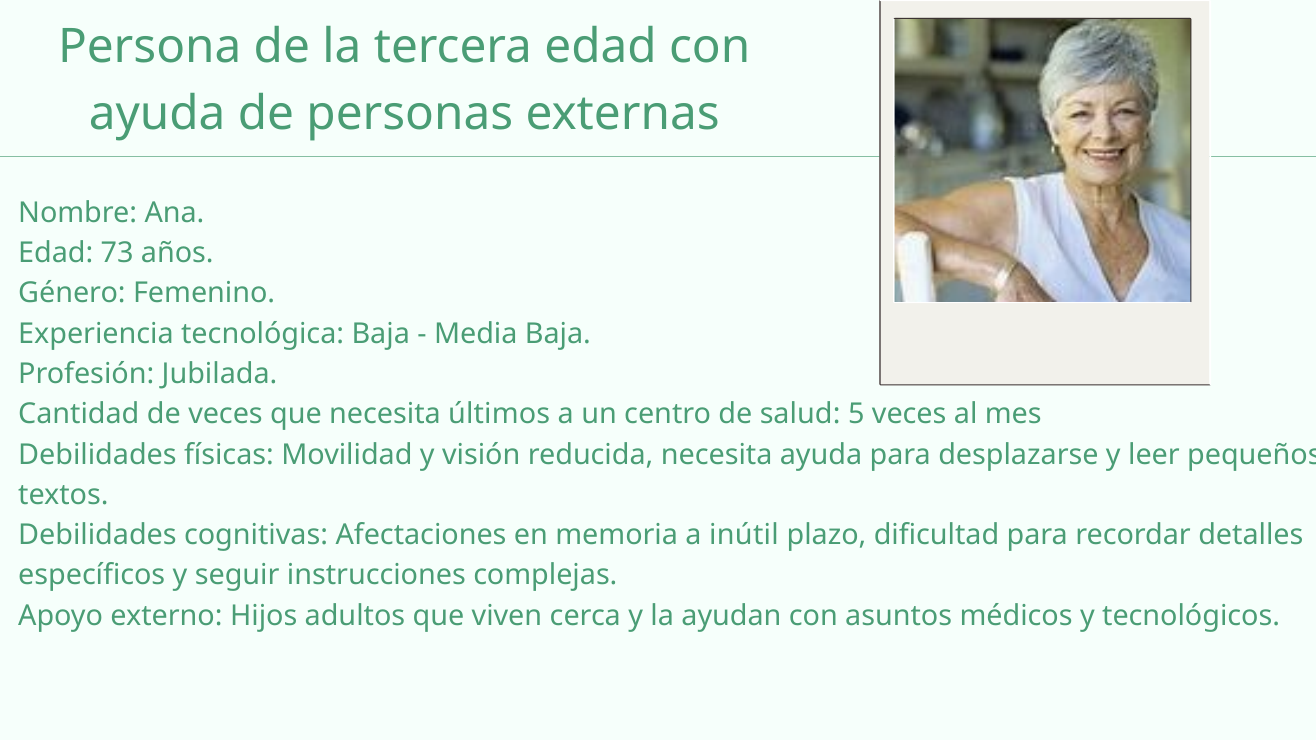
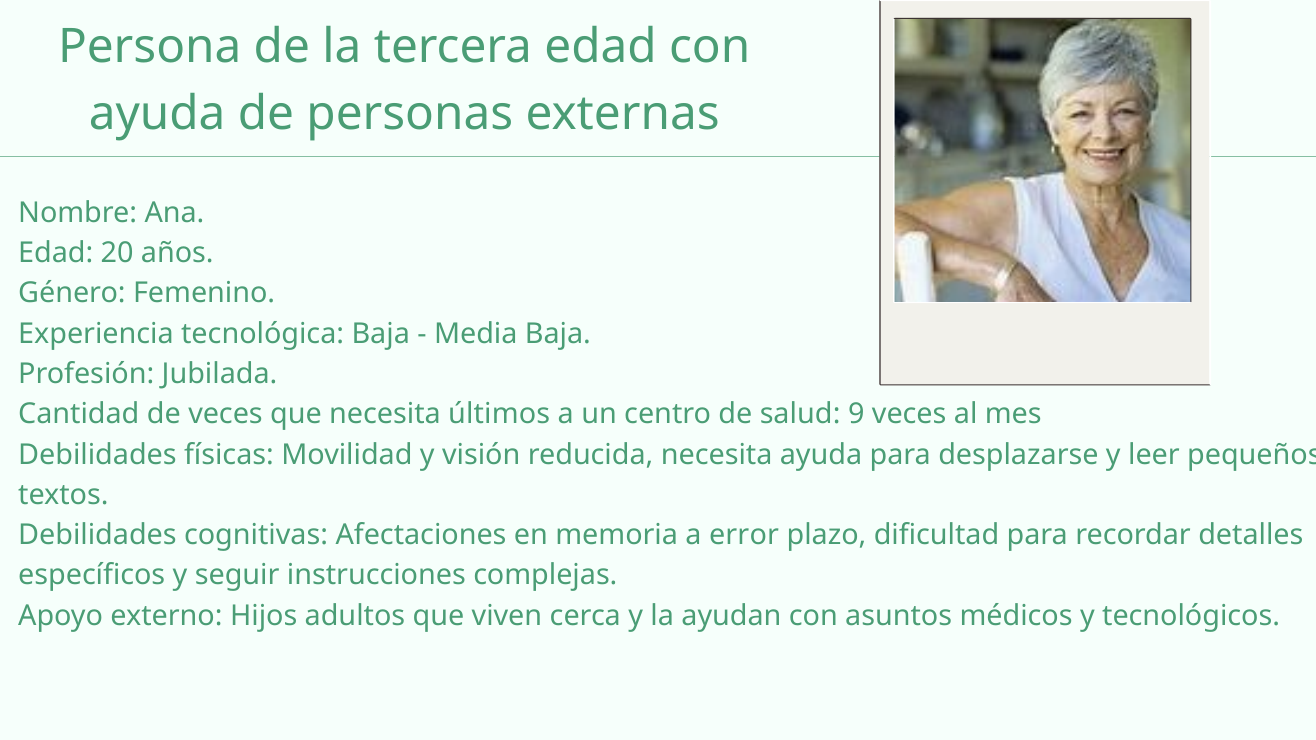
73: 73 -> 20 (117, 253)
5: 5 -> 9 (856, 414)
inútil: inútil -> error (744, 535)
